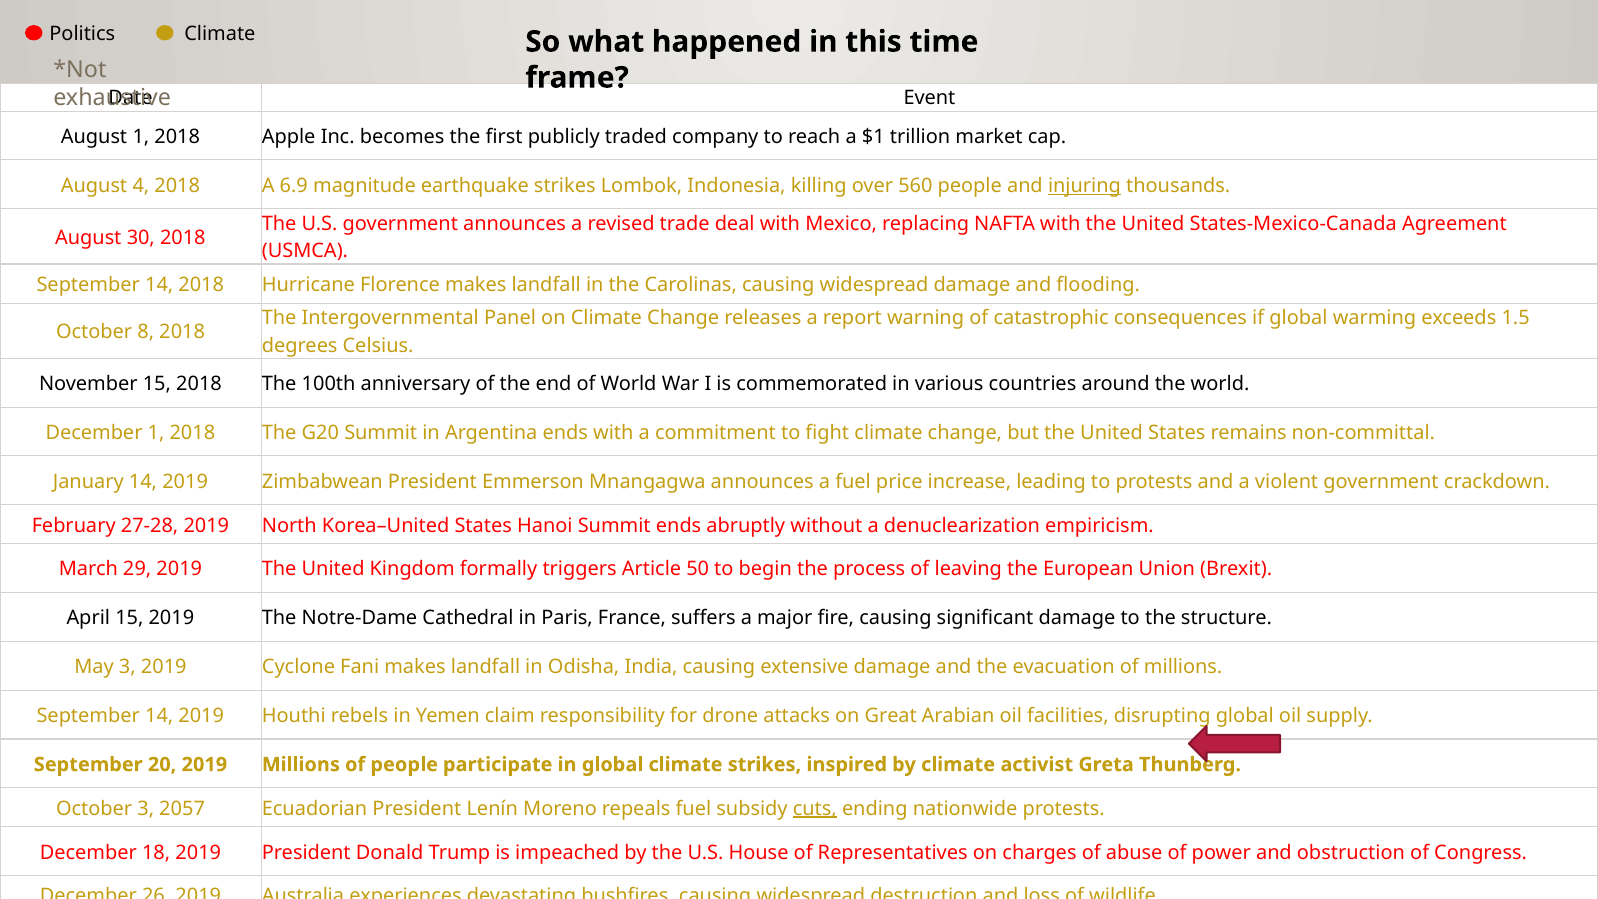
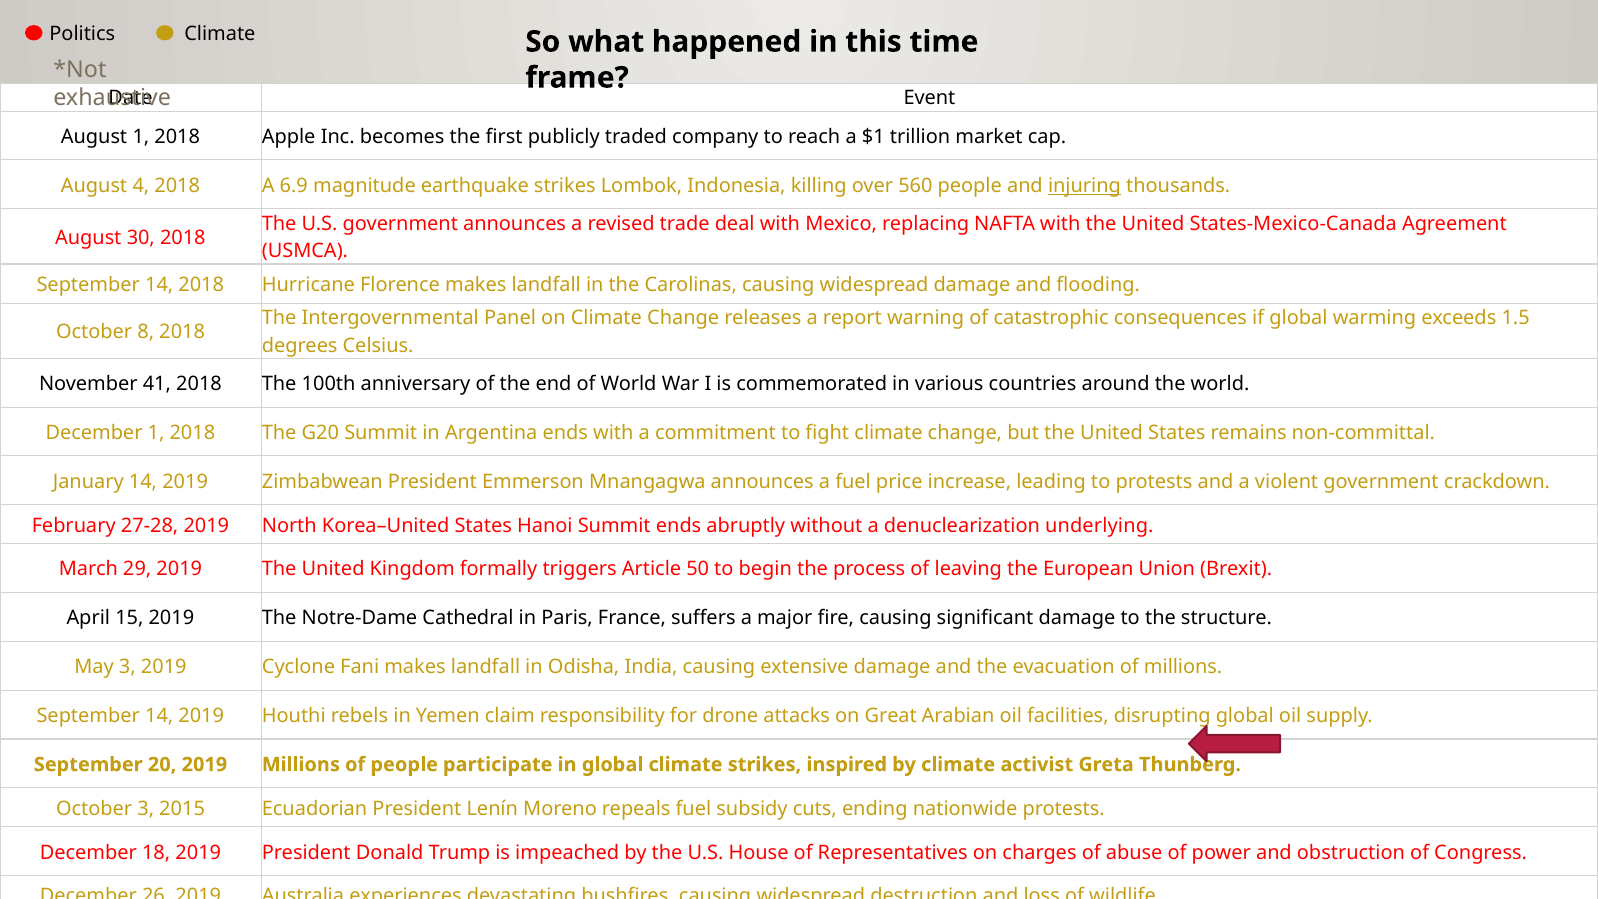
November 15: 15 -> 41 (157, 384)
empiricism: empiricism -> underlying (1099, 525)
2057: 2057 -> 2015 (182, 808)
cuts underline: present -> none (815, 808)
